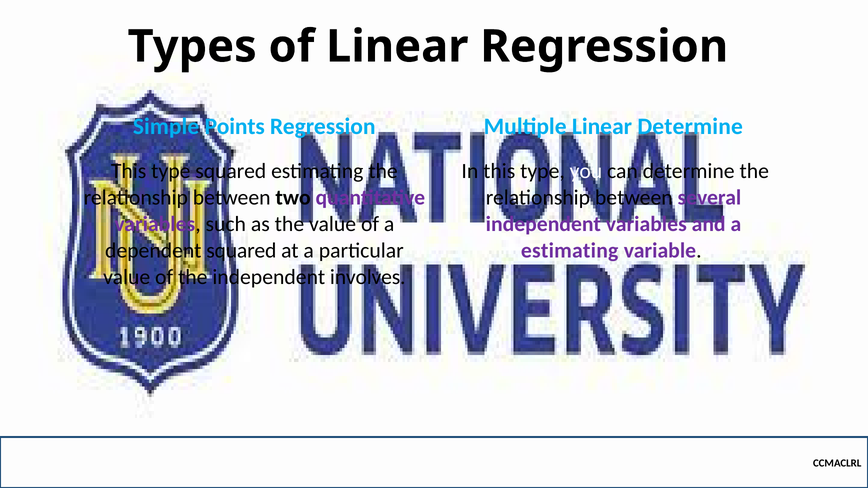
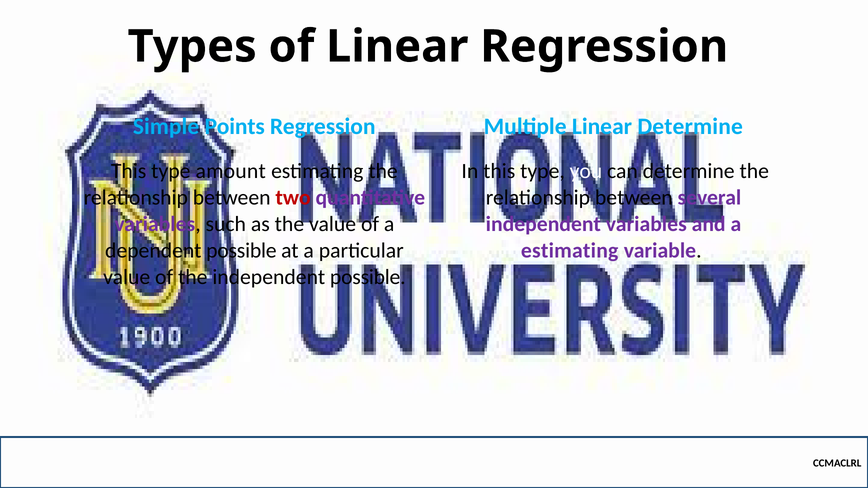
type squared: squared -> amount (231, 171)
two colour: black -> red (293, 198)
dependent squared: squared -> possible (241, 251)
independent involves: involves -> possible (368, 277)
